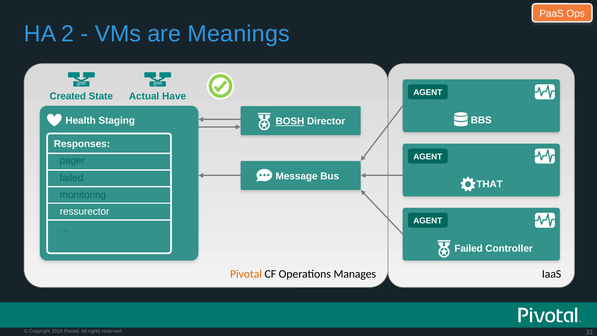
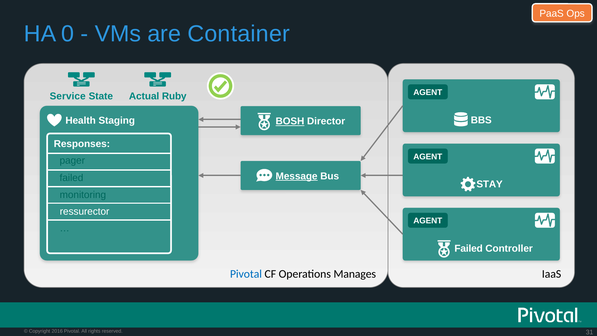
2: 2 -> 0 (68, 34)
Meanings: Meanings -> Container (239, 34)
Created: Created -> Service (68, 96)
Have: Have -> Ruby (174, 96)
Message underline: none -> present (297, 176)
THAT: THAT -> STAY (490, 184)
Pivotal colour: orange -> blue (246, 274)
